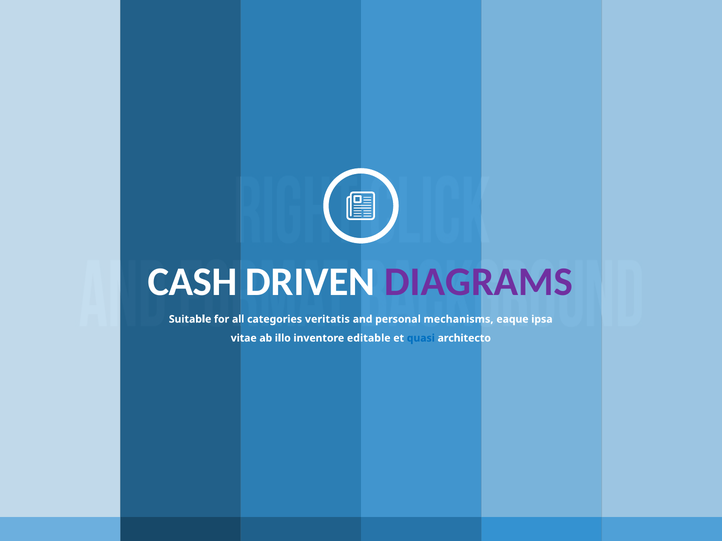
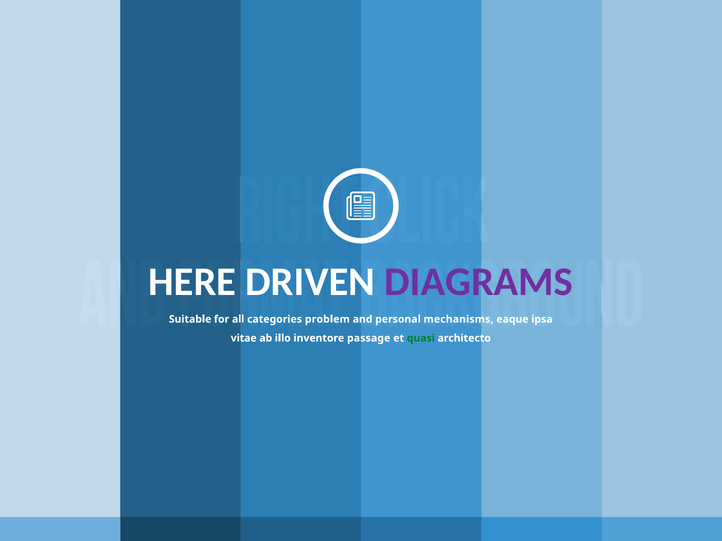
CASH: CASH -> HERE (192, 282)
veritatis: veritatis -> problem (327, 319)
editable: editable -> passage (369, 338)
quasi colour: blue -> green (421, 338)
